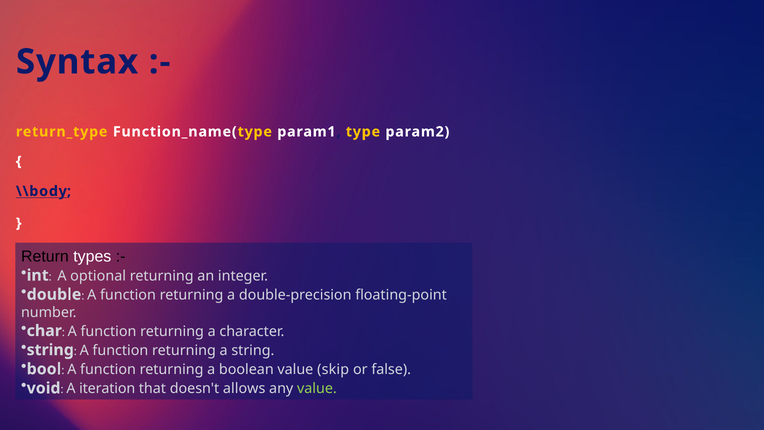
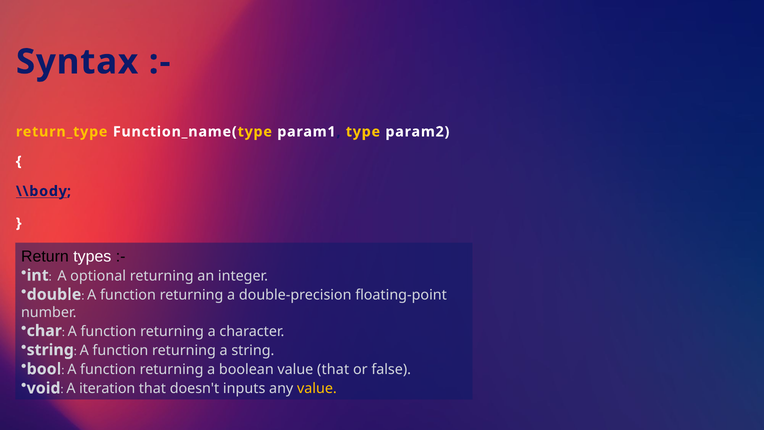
value skip: skip -> that (333, 369)
allows: allows -> inputs (244, 388)
value colour: light green -> yellow (317, 388)
